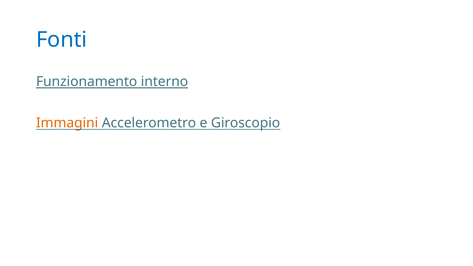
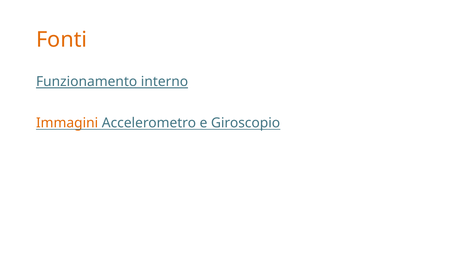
Fonti colour: blue -> orange (62, 40)
